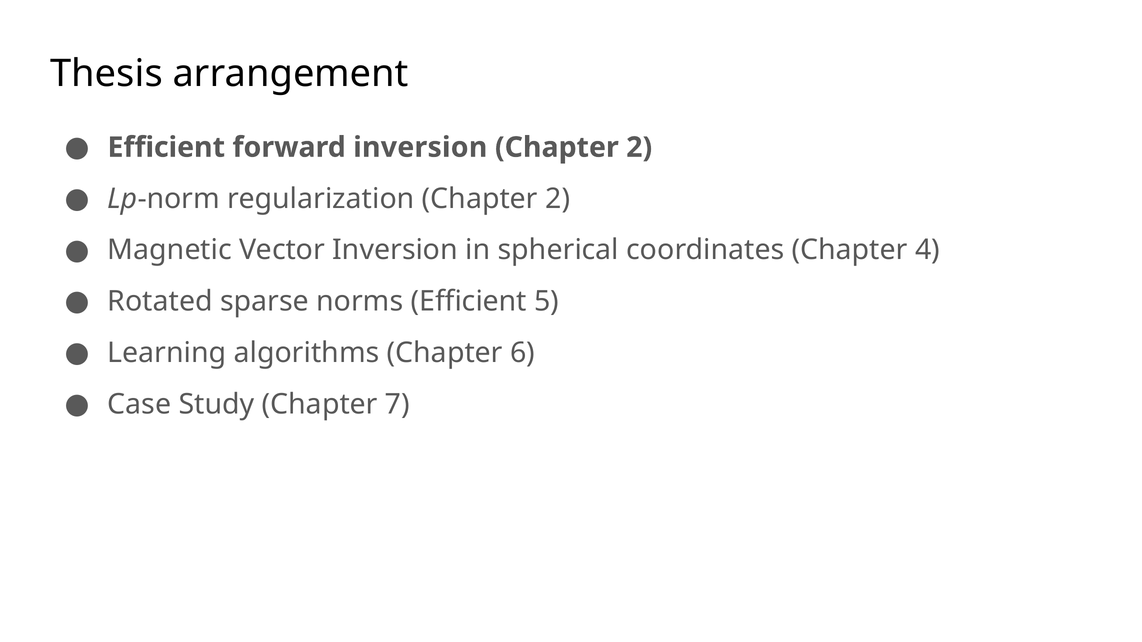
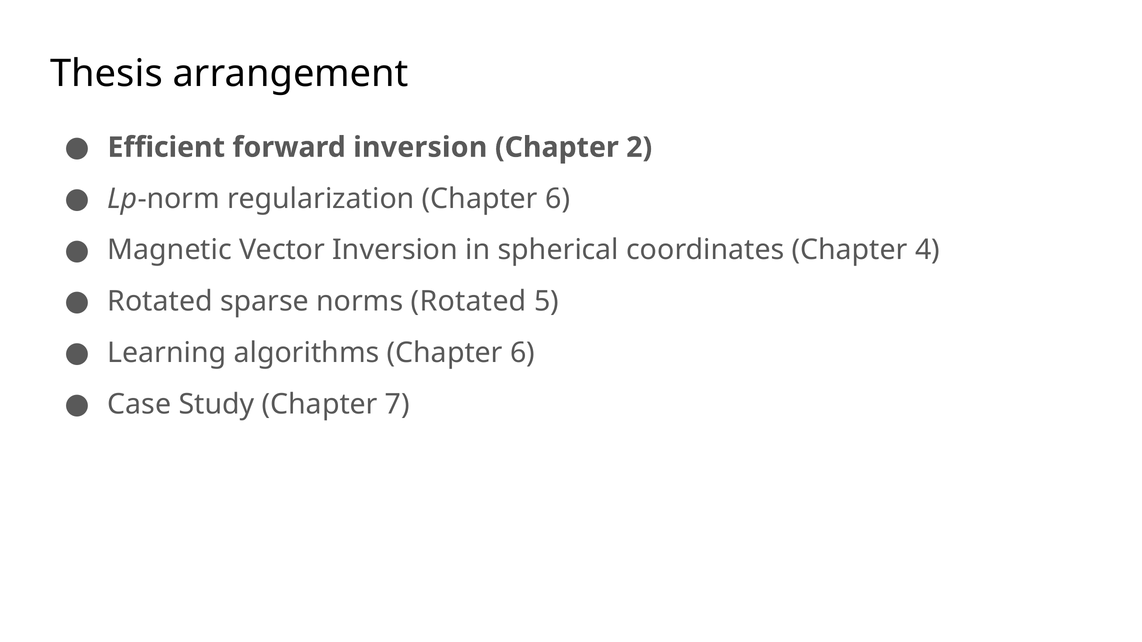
regularization Chapter 2: 2 -> 6 (558, 199)
norms Efficient: Efficient -> Rotated (469, 302)
